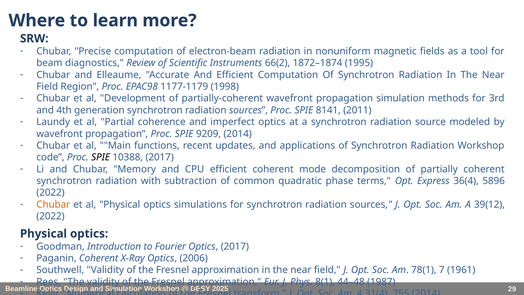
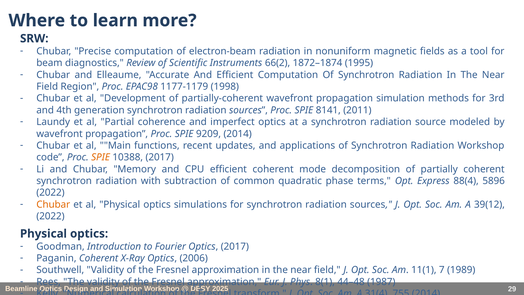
SPIE colour: black -> orange (101, 157)
36(4: 36(4 -> 88(4 (466, 181)
78(1: 78(1 -> 11(1 (424, 270)
1961: 1961 -> 1989 (461, 270)
